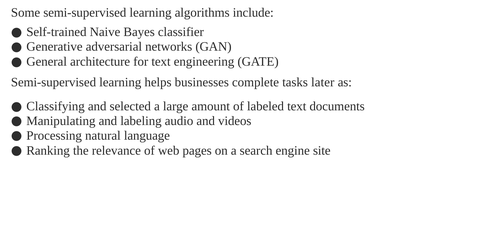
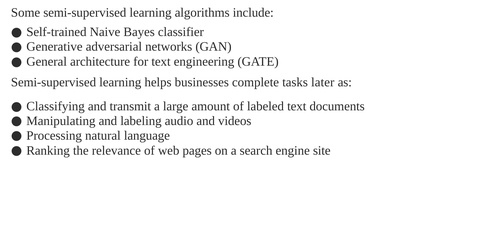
selected: selected -> transmit (130, 106)
